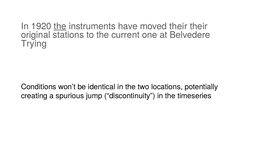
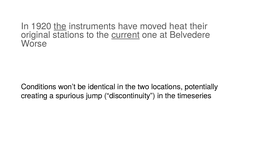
moved their: their -> heat (178, 26)
current underline: none -> present (126, 35)
Trying: Trying -> Worse (34, 44)
